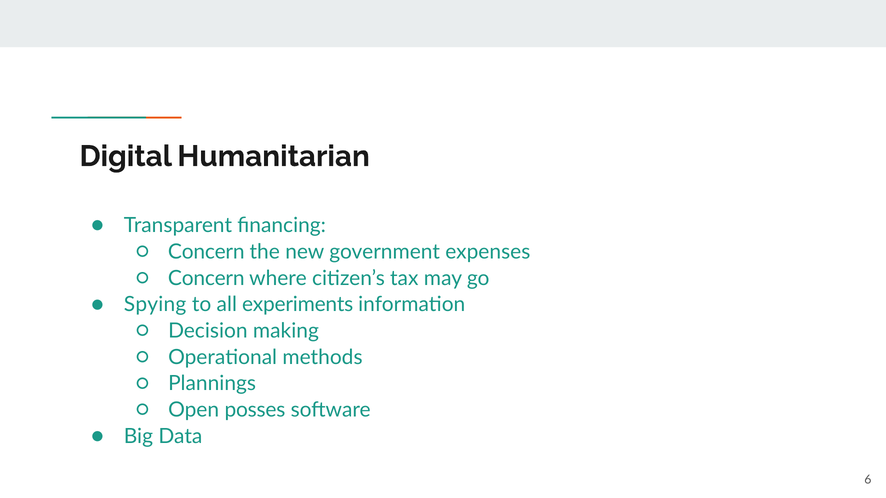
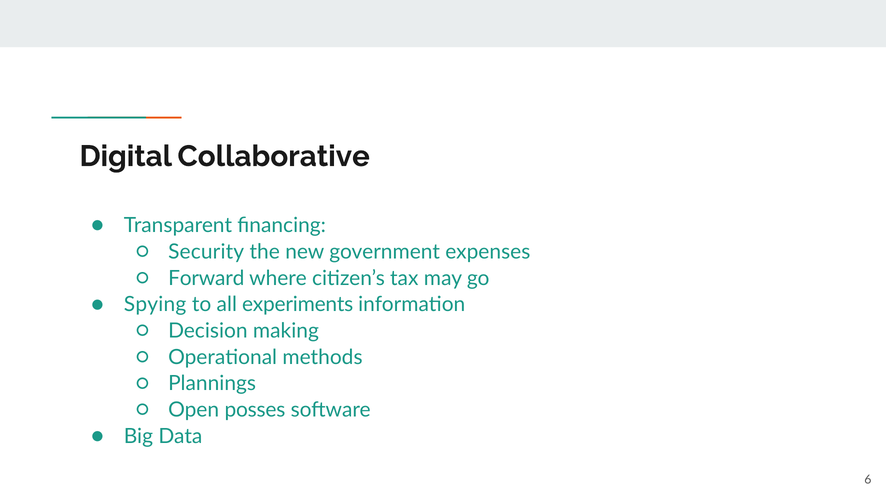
Humanitarian: Humanitarian -> Collaborative (274, 156)
Concern: Concern -> Security (206, 252)
Concern: Concern -> Forward (206, 278)
